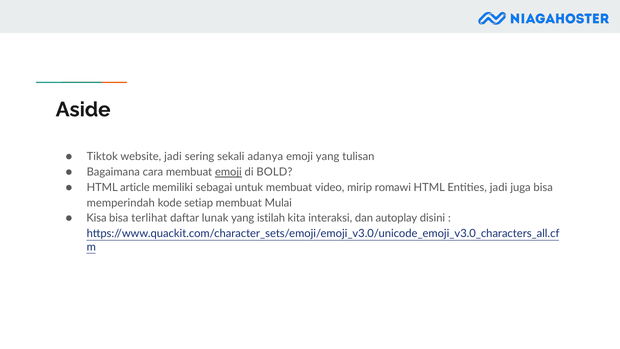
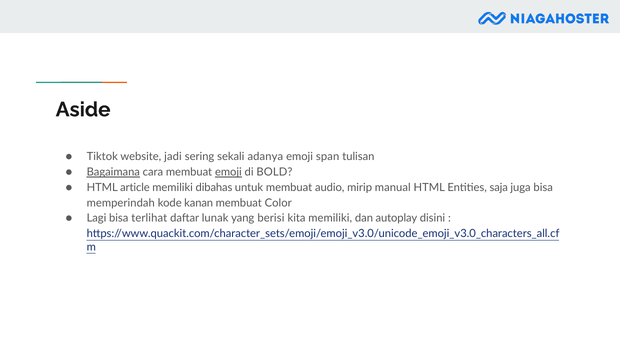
emoji yang: yang -> span (328, 157)
Bagaimana underline: none -> present (113, 172)
sebagai: sebagai -> dibahas (214, 187)
video: video -> audio (330, 187)
romawi: romawi -> manual (393, 187)
Entities jadi: jadi -> saja (499, 187)
setiap: setiap -> kanan (199, 203)
Mulai: Mulai -> Color (278, 203)
Kisa: Kisa -> Lagi (96, 218)
istilah: istilah -> berisi (271, 218)
kita interaksi: interaksi -> memiliki (330, 218)
